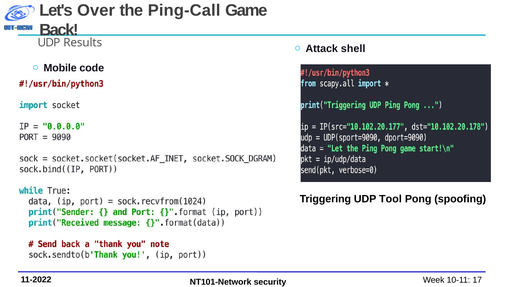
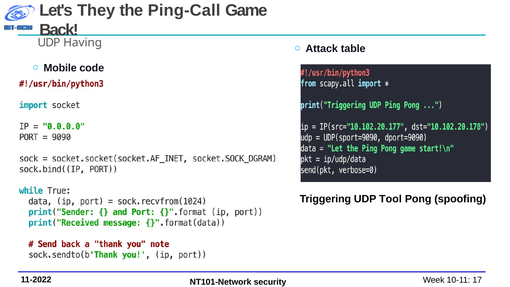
Over: Over -> They (96, 10)
Results: Results -> Having (83, 43)
shell: shell -> table (353, 49)
